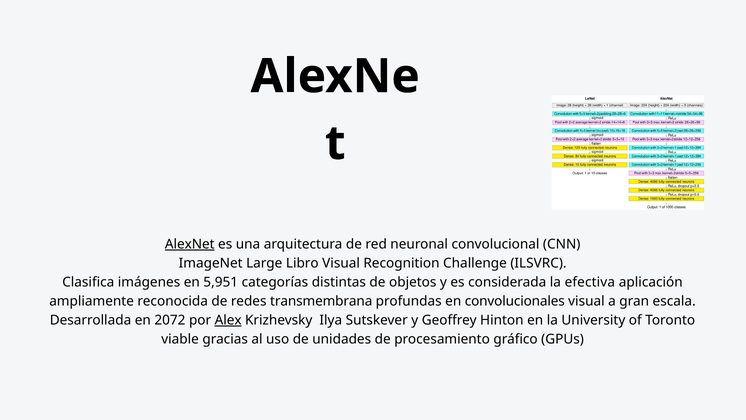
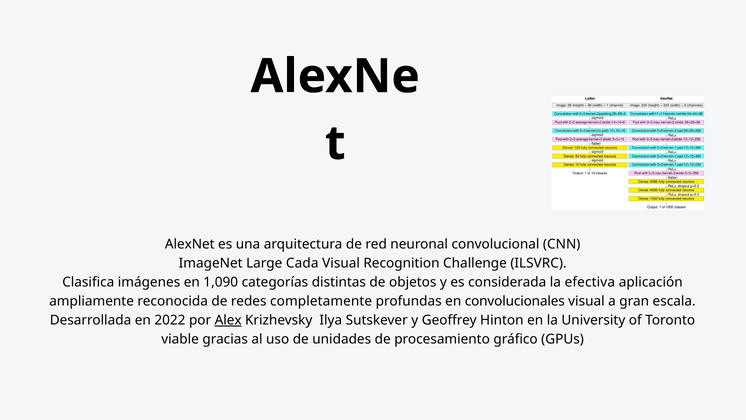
AlexNet underline: present -> none (190, 244)
Libro: Libro -> Cada (302, 263)
5,951: 5,951 -> 1,090 (221, 282)
transmembrana: transmembrana -> completamente (321, 301)
2072: 2072 -> 2022 (170, 320)
